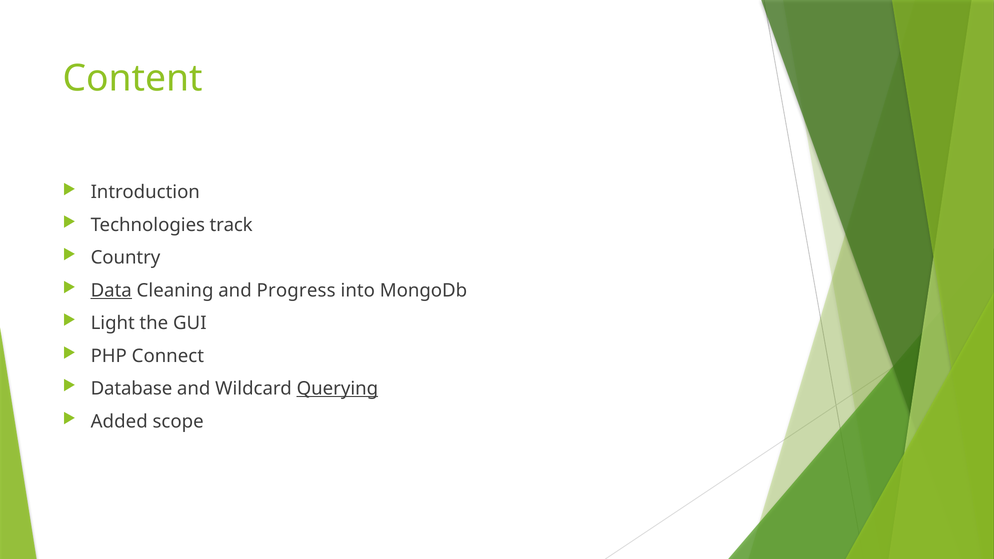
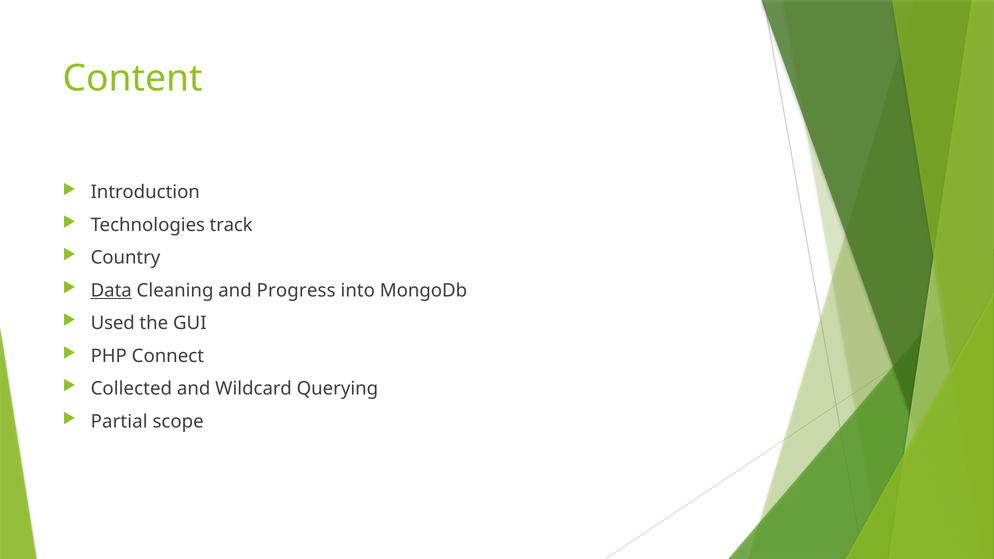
Light: Light -> Used (113, 323)
Database: Database -> Collected (131, 389)
Querying underline: present -> none (337, 389)
Added: Added -> Partial (119, 421)
